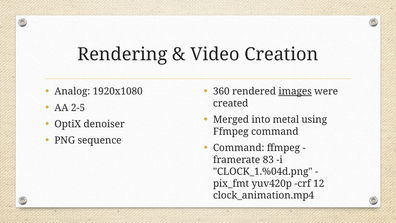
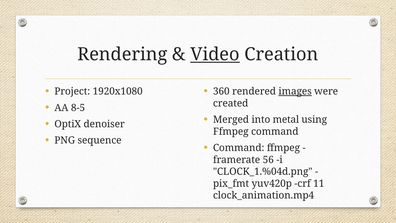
Video underline: none -> present (215, 54)
Analog: Analog -> Project (72, 91)
2-5: 2-5 -> 8-5 (78, 108)
83: 83 -> 56 (268, 160)
12: 12 -> 11 (319, 183)
